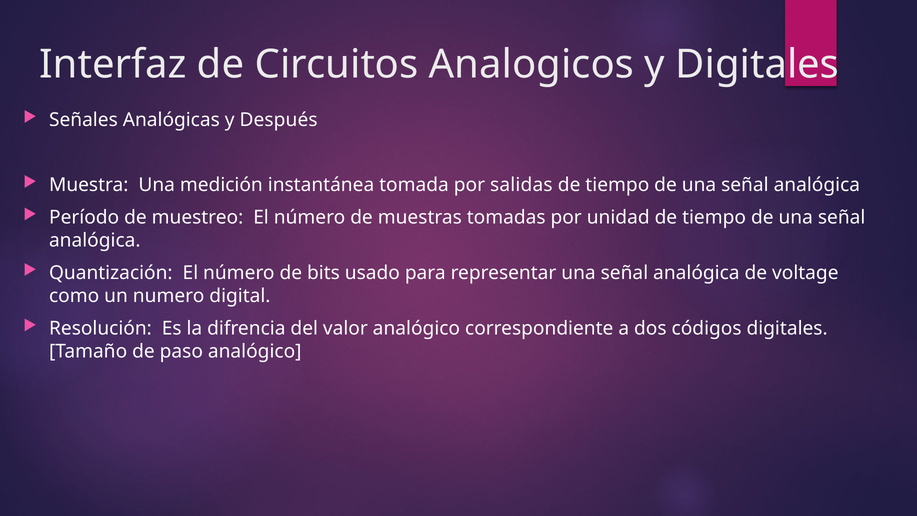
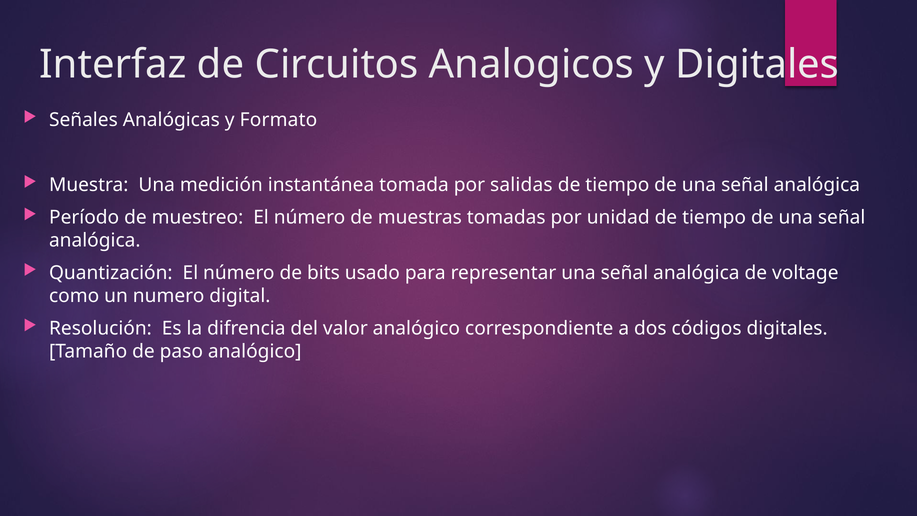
Después: Después -> Formato (278, 120)
